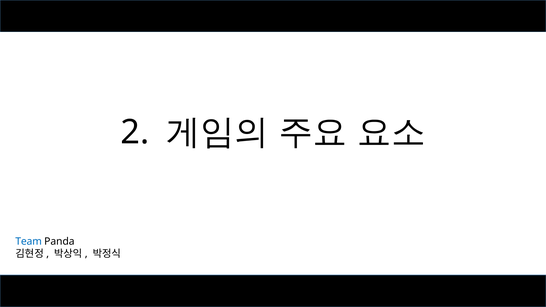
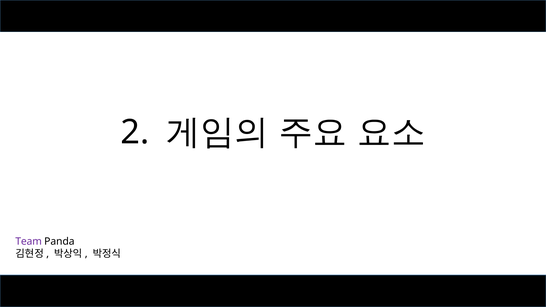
Team colour: blue -> purple (29, 241)
